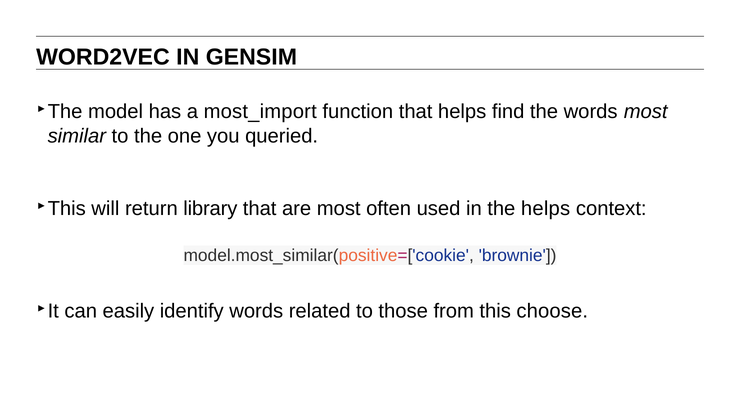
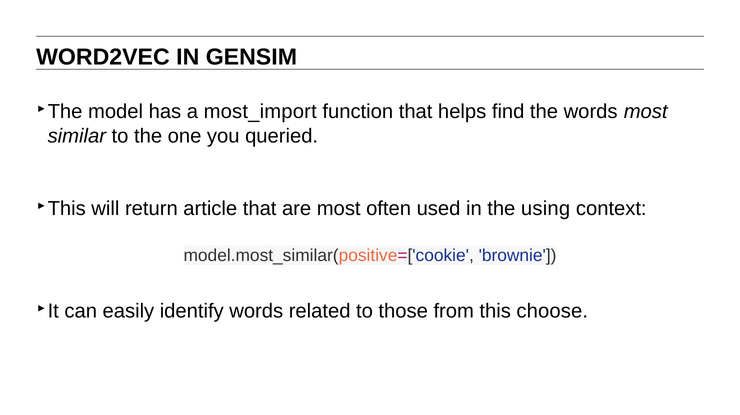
library: library -> article (210, 209)
the helps: helps -> using (546, 209)
